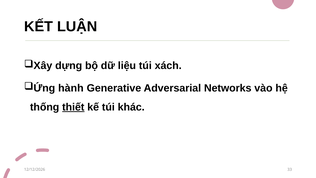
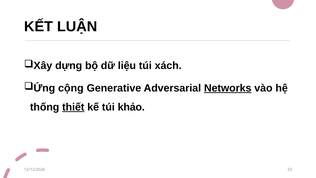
hành: hành -> cộng (71, 88)
Networks underline: none -> present (228, 88)
khác: khác -> khảo (131, 107)
